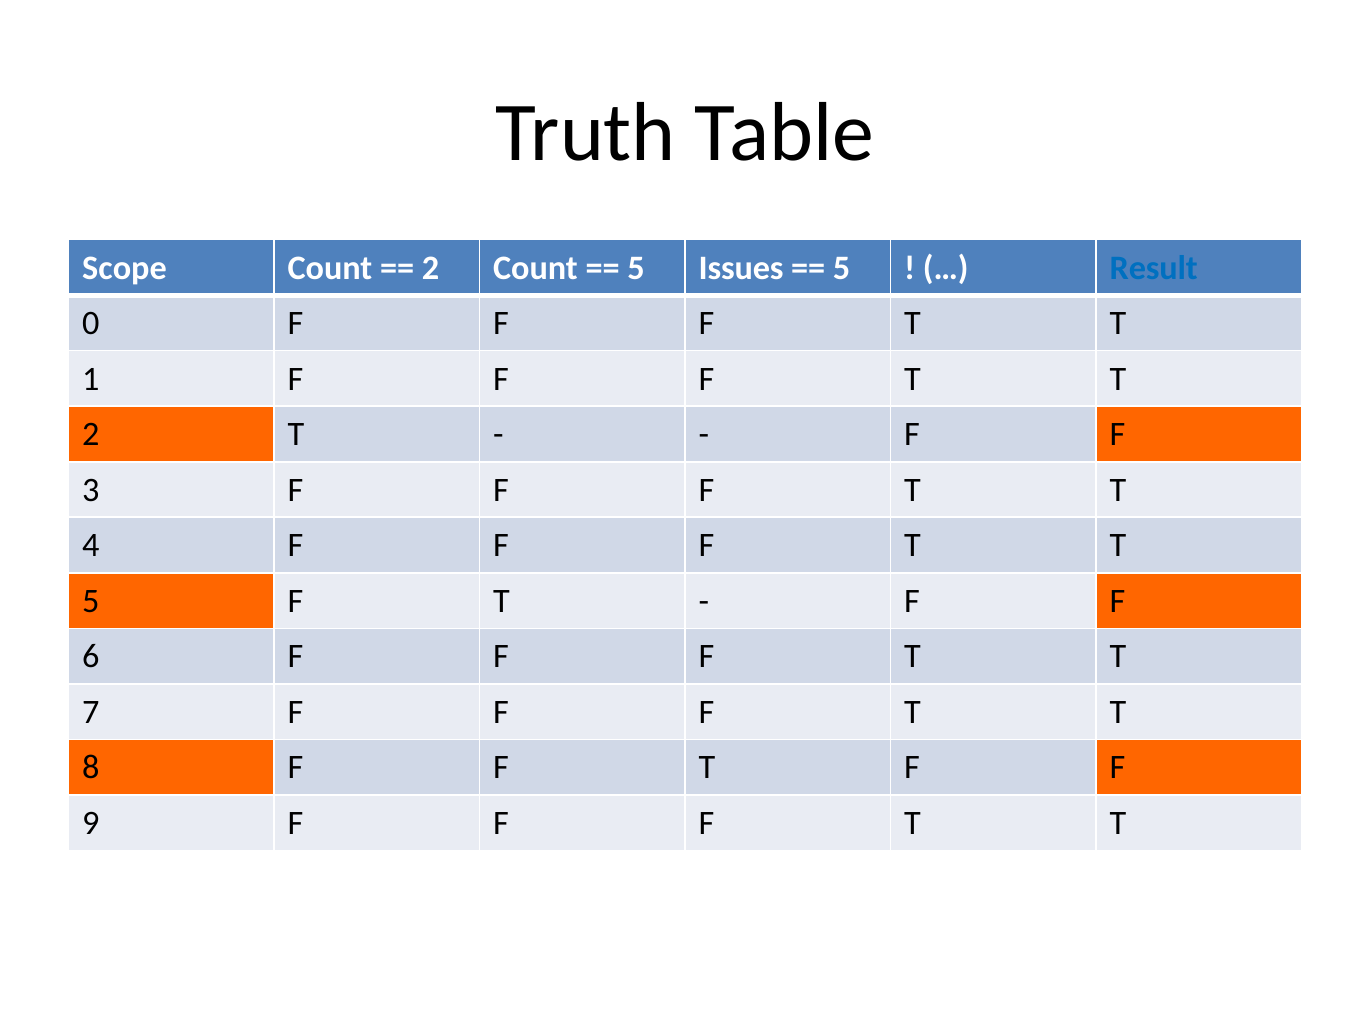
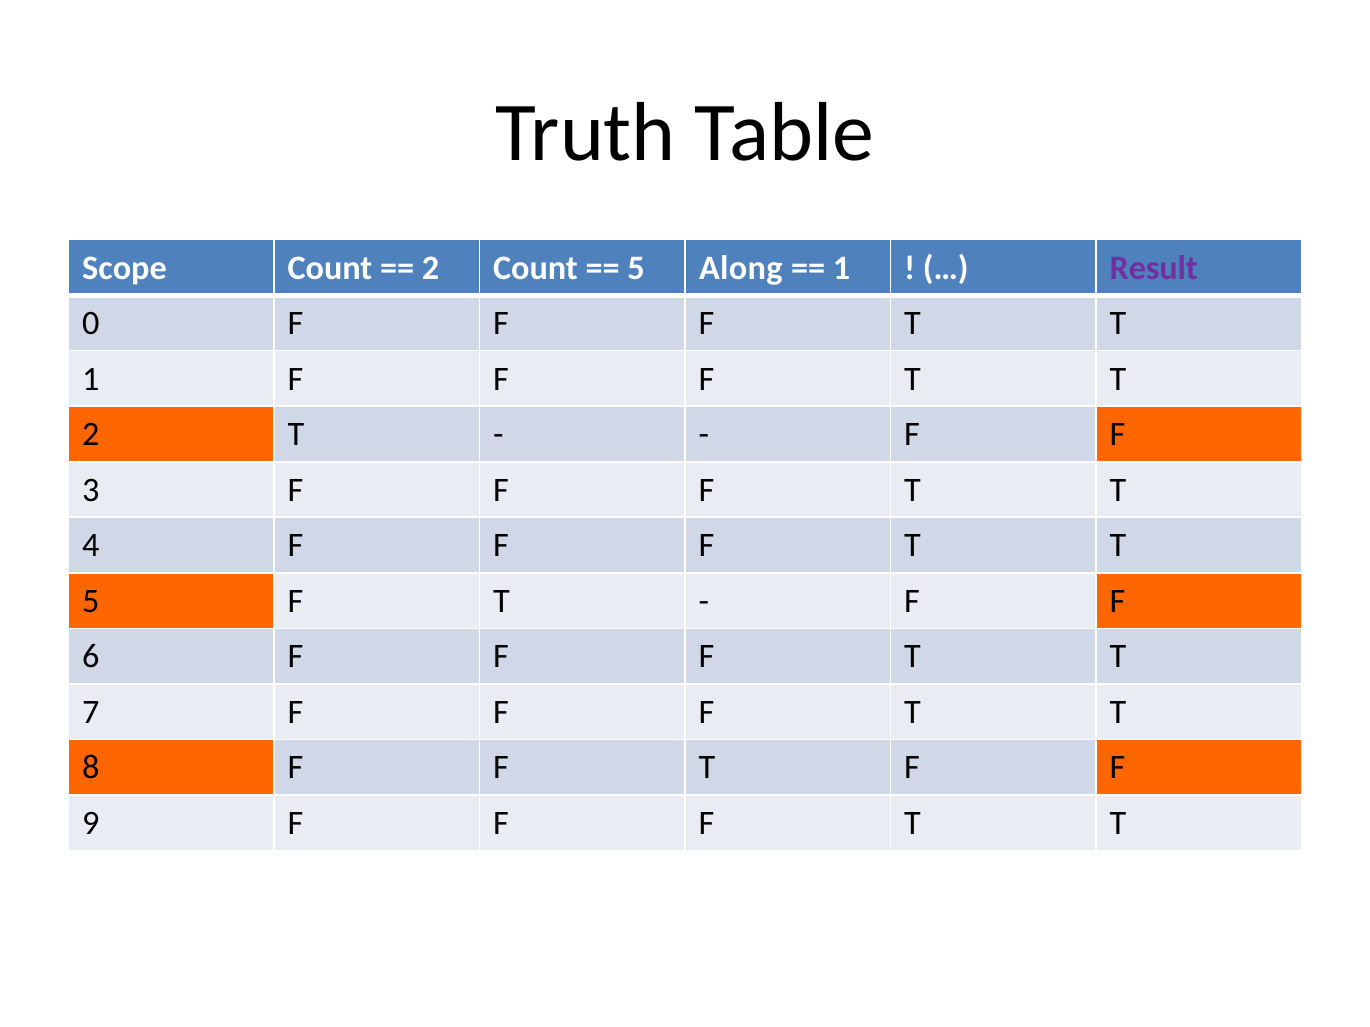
Issues: Issues -> Along (741, 268)
5: 5 -> 1 (841, 268)
Result colour: blue -> purple (1154, 268)
